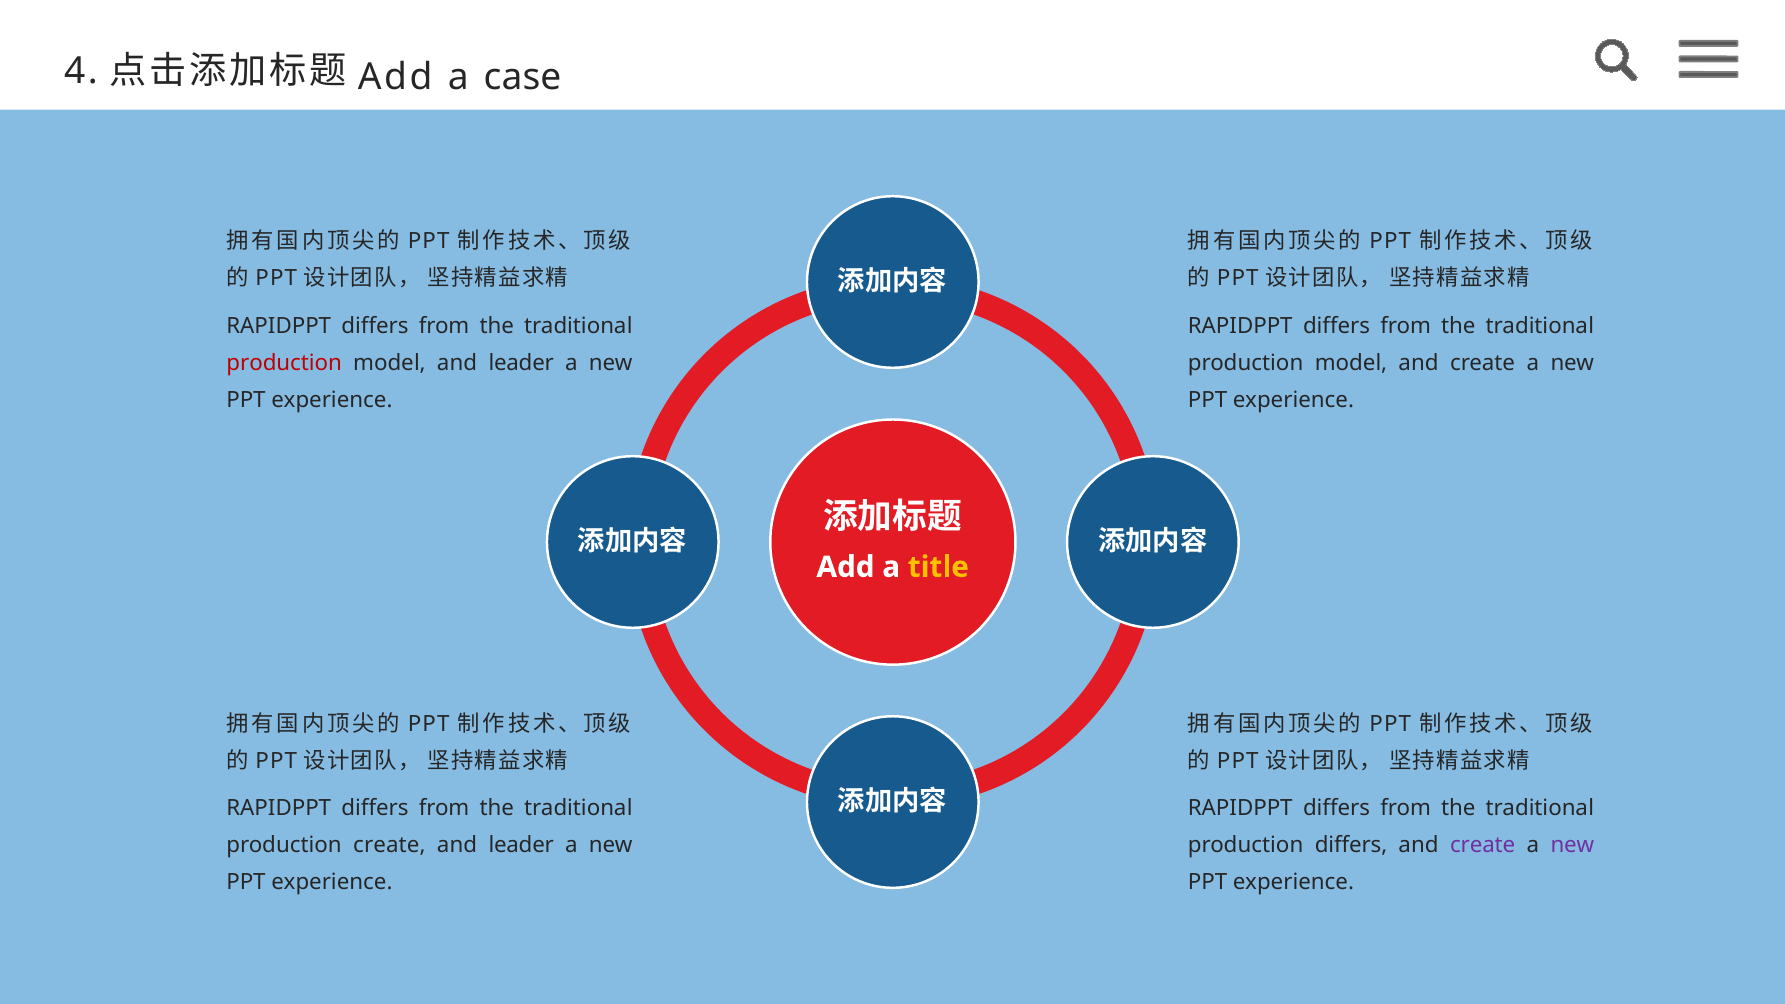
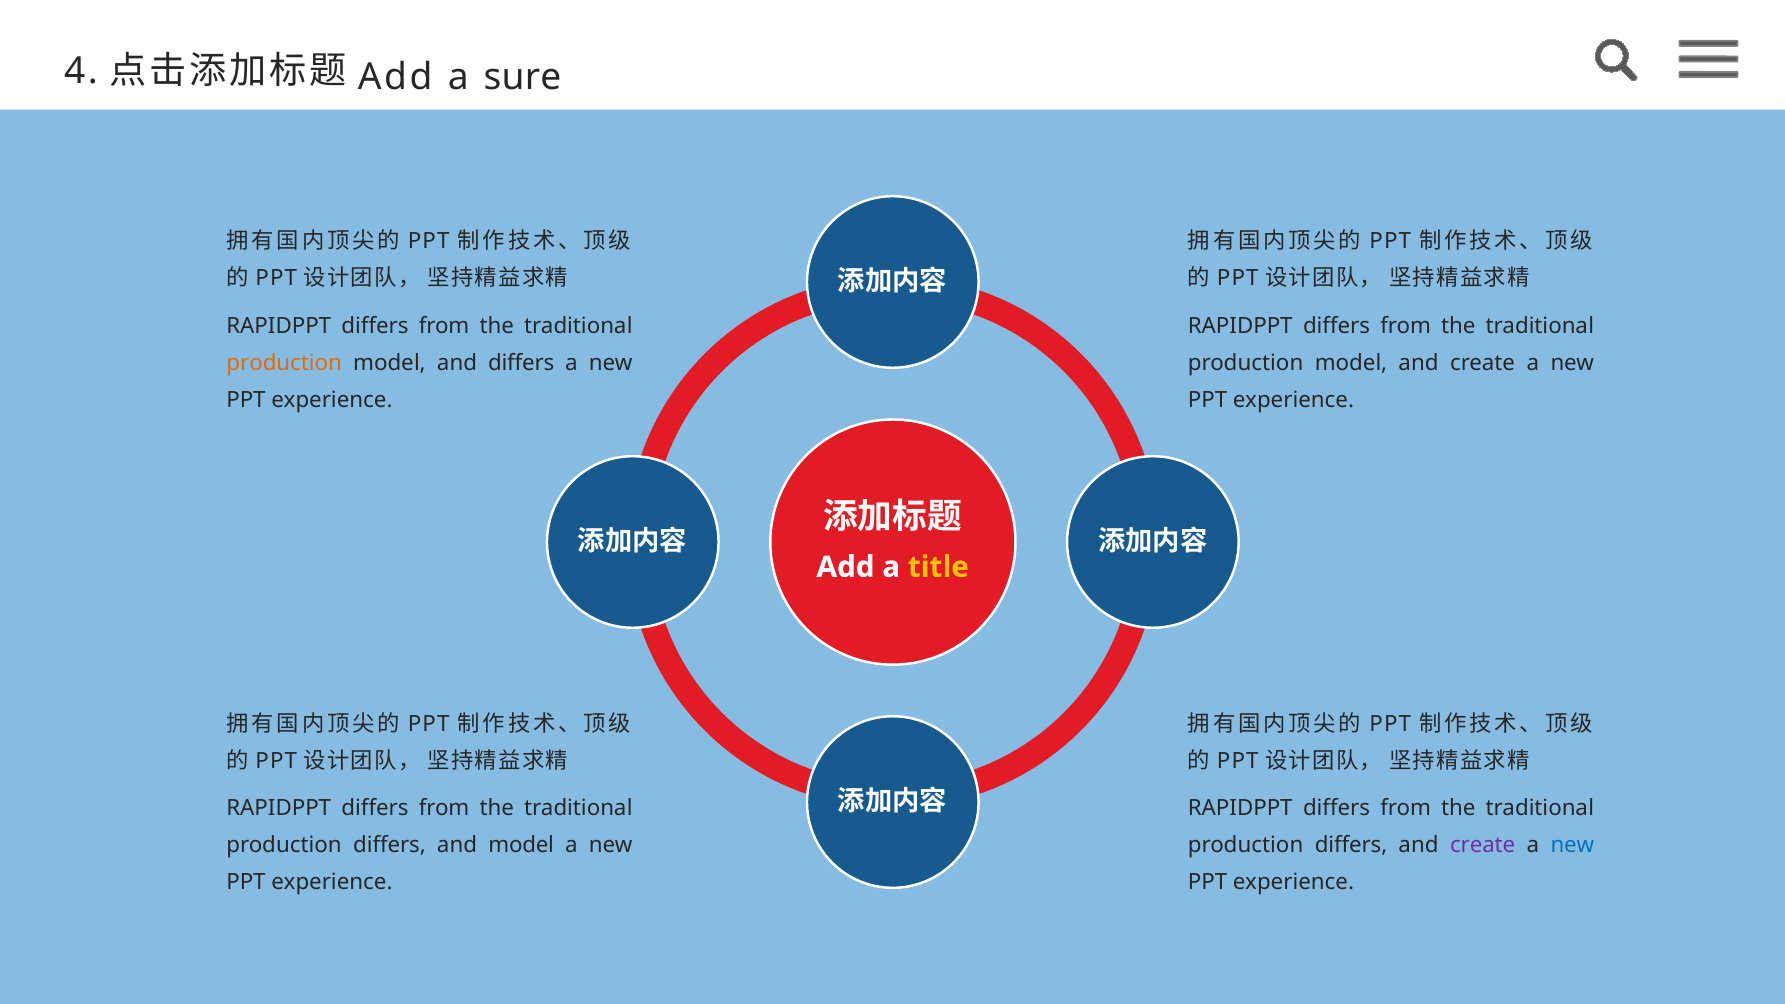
case: case -> sure (522, 77)
production colour: red -> orange (284, 363)
model and leader: leader -> differs (521, 363)
create: create -> differs (390, 845)
leader: leader -> model (521, 845)
new colour: purple -> blue (1572, 845)
